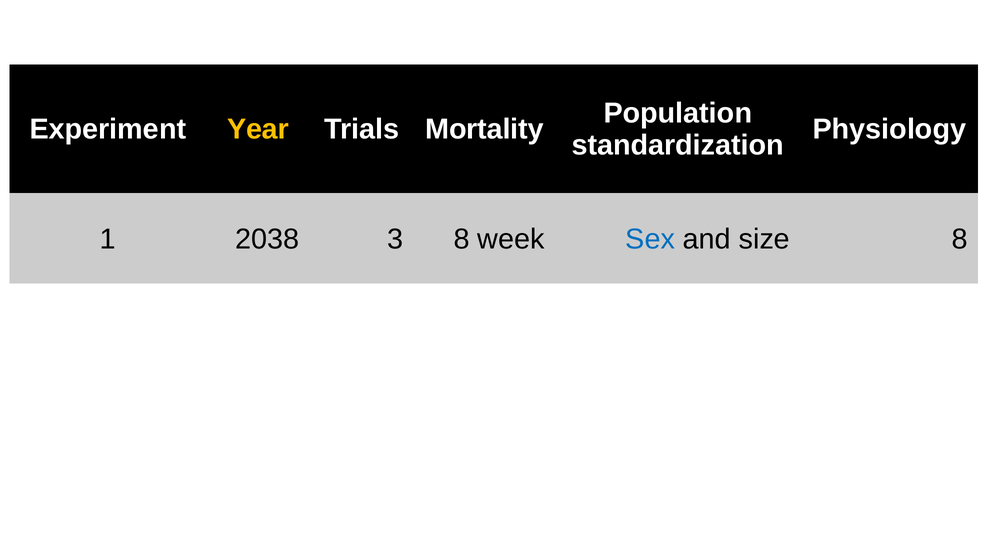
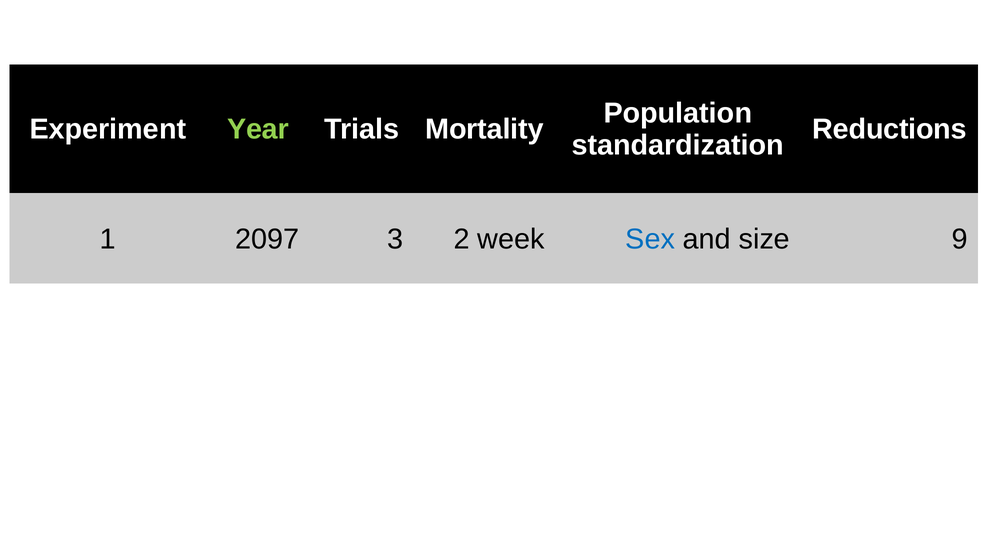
Year colour: yellow -> light green (258, 129)
Physiology: Physiology -> Reductions (890, 129)
2038: 2038 -> 2097 (267, 239)
3 8: 8 -> 2 (462, 239)
size 8: 8 -> 9 (960, 239)
